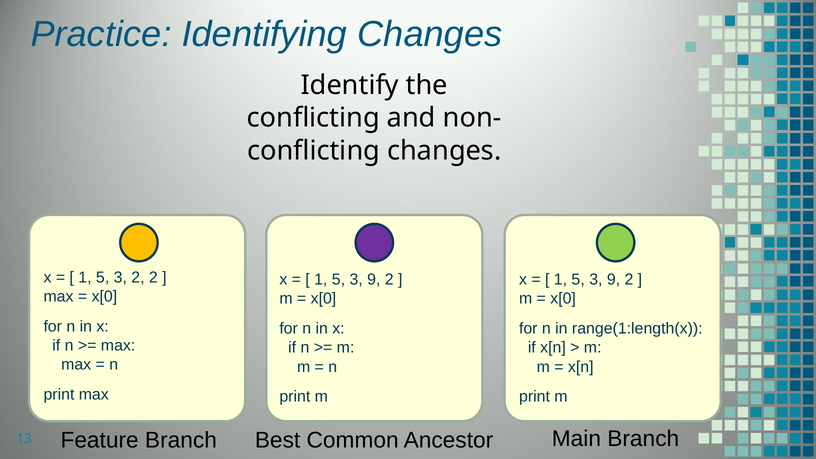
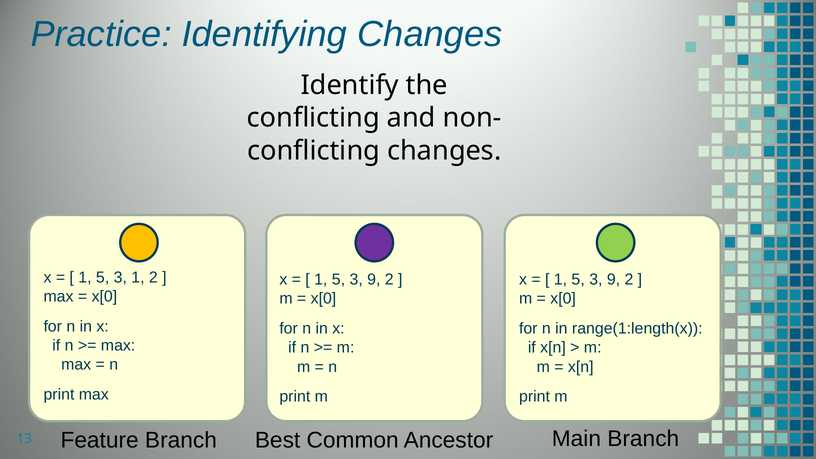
3 2: 2 -> 1 (138, 278)
